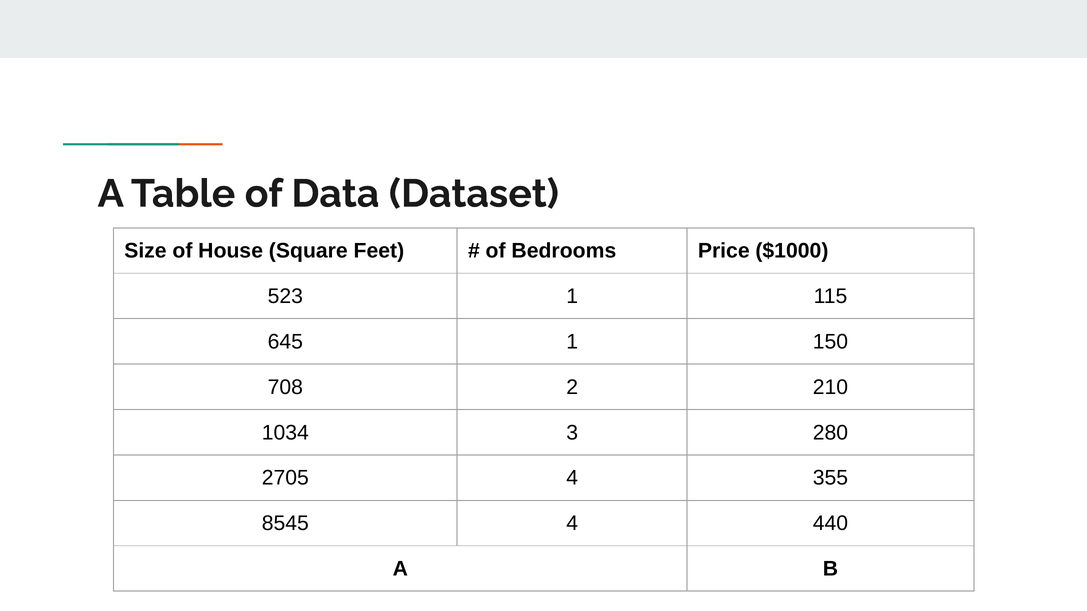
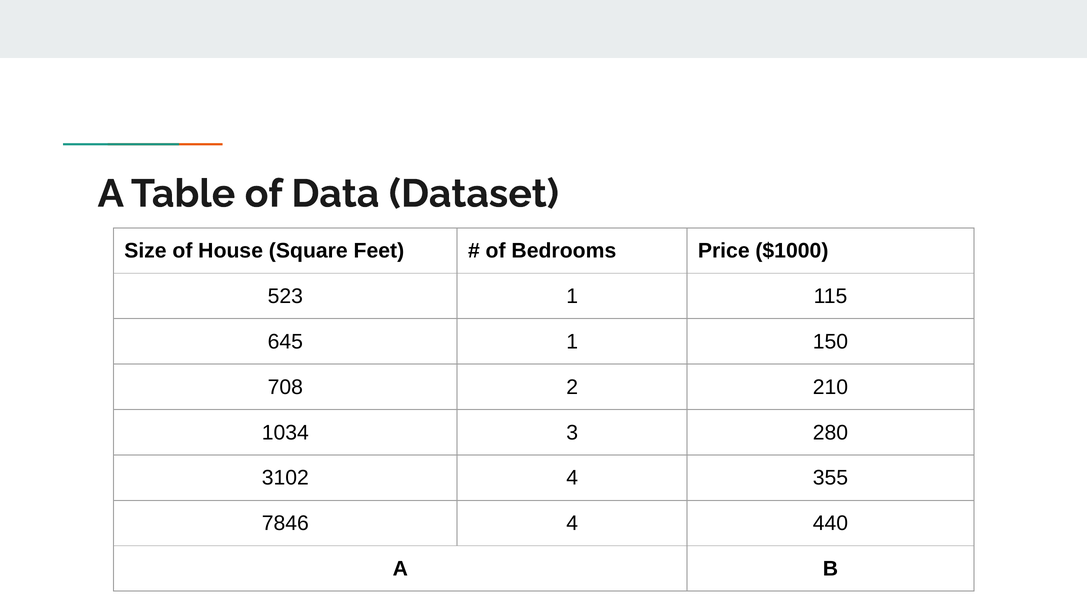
2705: 2705 -> 3102 (285, 478)
8545: 8545 -> 7846 (285, 524)
